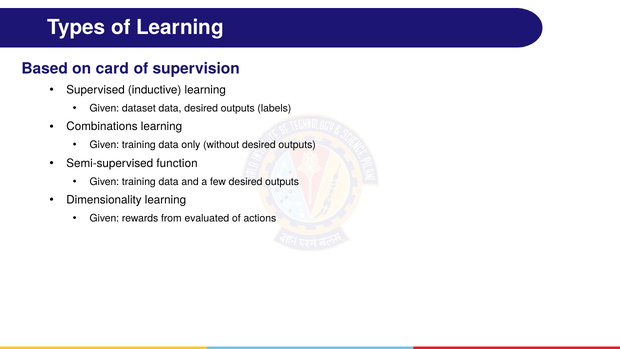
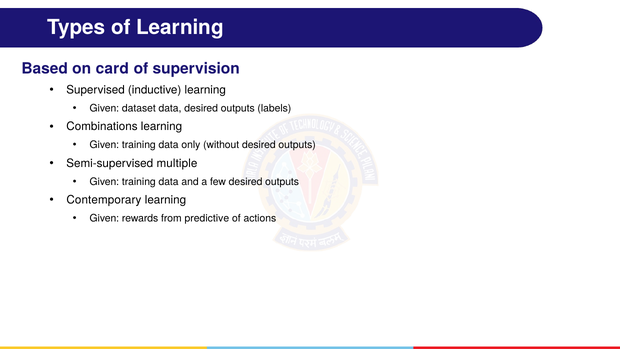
function: function -> multiple (177, 163)
Dimensionality: Dimensionality -> Contemporary (104, 200)
evaluated: evaluated -> predictive (207, 218)
